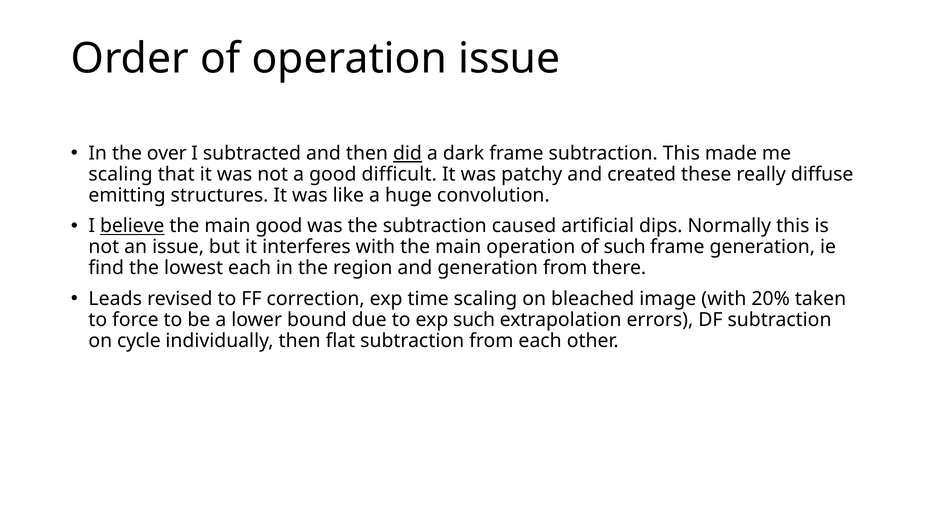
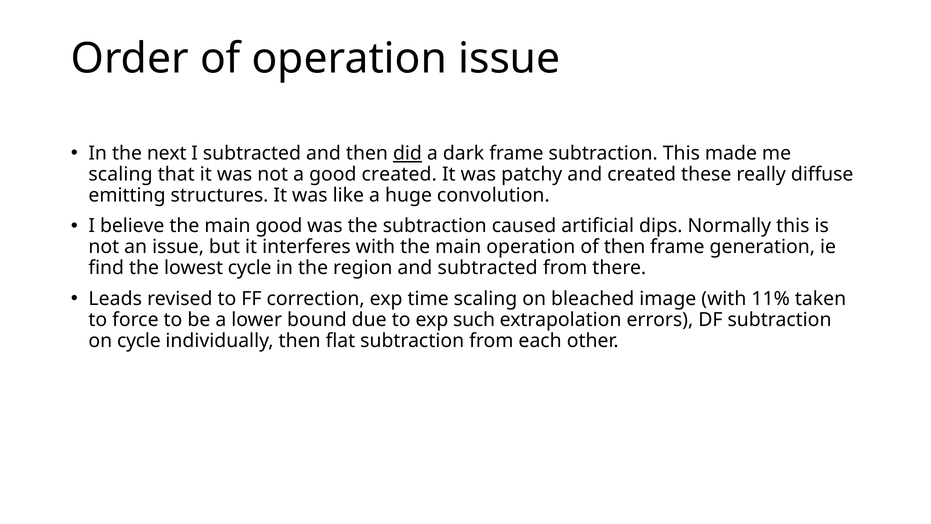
over: over -> next (167, 153)
good difficult: difficult -> created (399, 174)
believe underline: present -> none (132, 226)
of such: such -> then (625, 247)
lowest each: each -> cycle (250, 268)
and generation: generation -> subtracted (488, 268)
20%: 20% -> 11% (771, 299)
